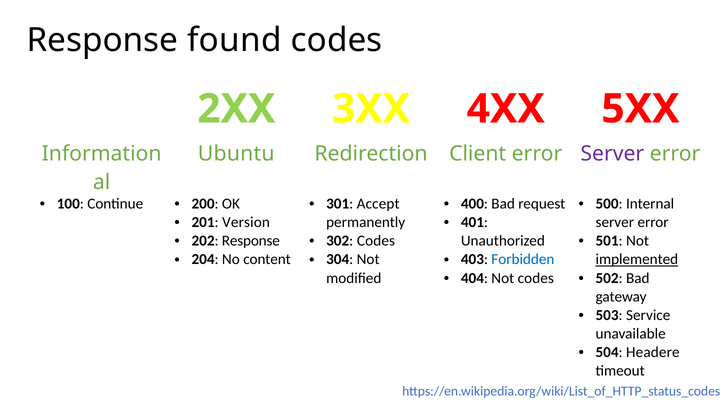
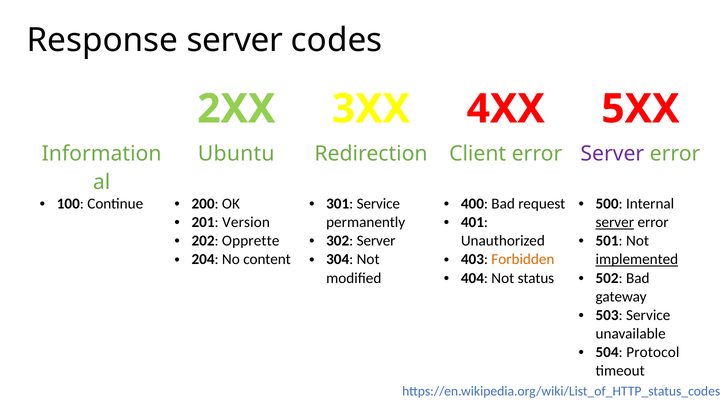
Response found: found -> server (235, 40)
301 Accept: Accept -> Service (378, 204)
server underline: none -> present (615, 223)
202 Response: Response -> Opprette (251, 241)
302 Codes: Codes -> Server (376, 241)
Forbidden colour: blue -> orange (523, 260)
Not codes: codes -> status (536, 278)
Headere: Headere -> Protocol (653, 353)
